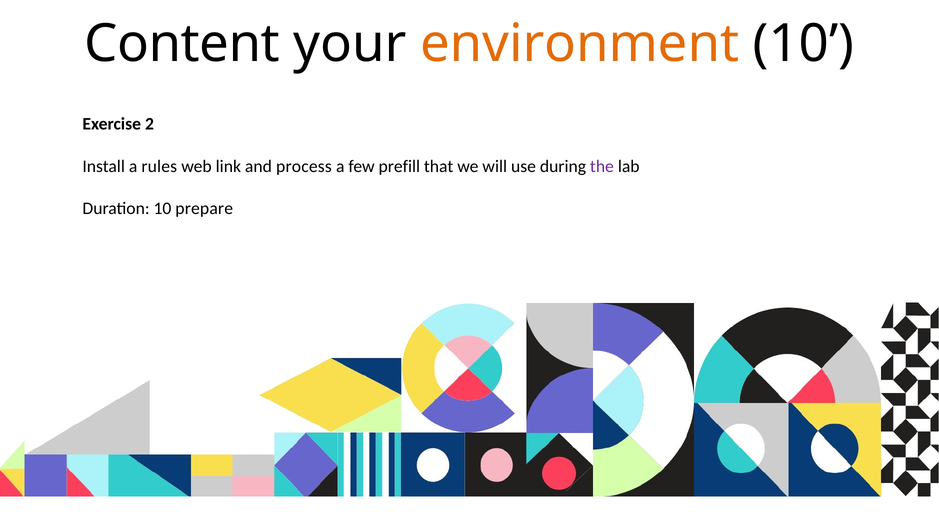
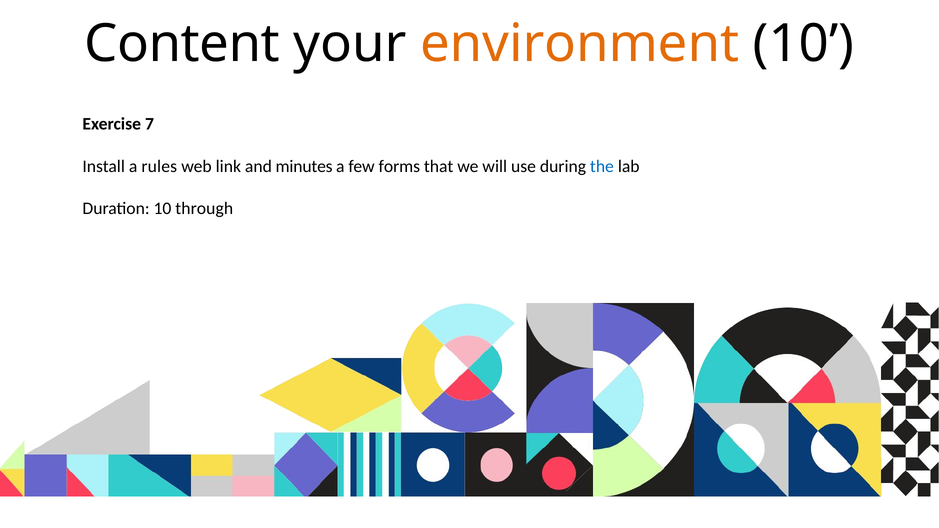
2: 2 -> 7 (150, 124)
process: process -> minutes (304, 166)
prefill: prefill -> forms (399, 166)
the colour: purple -> blue (602, 166)
prepare: prepare -> through (204, 209)
